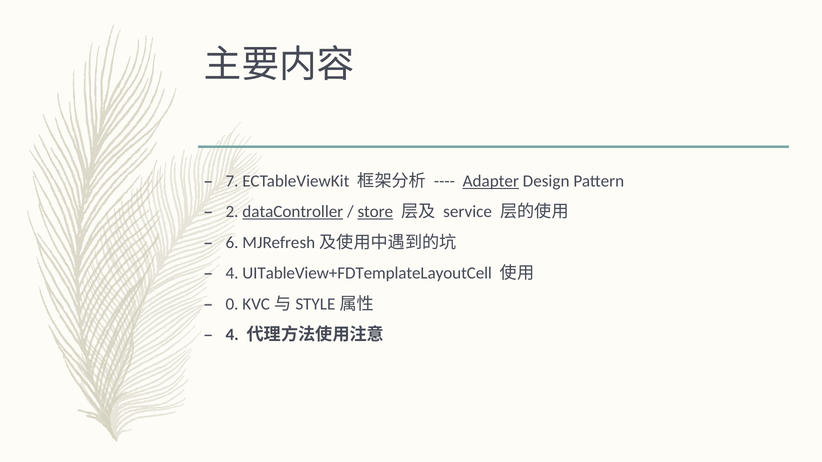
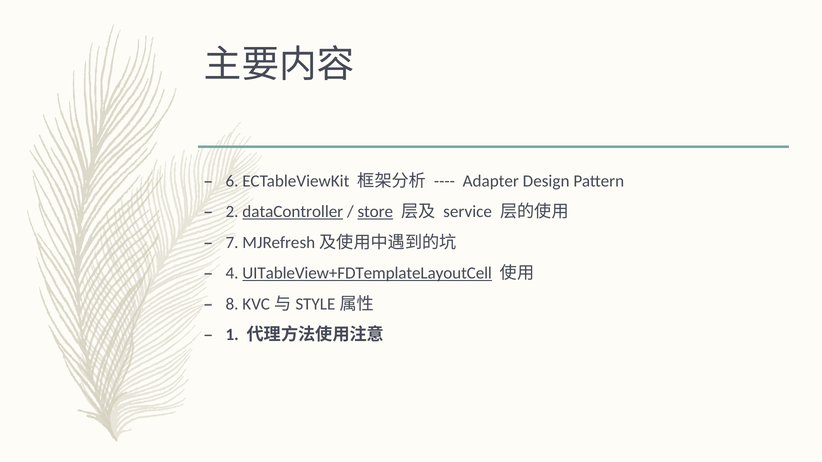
7: 7 -> 6 (232, 181)
Adapter underline: present -> none (491, 181)
6: 6 -> 7 (232, 243)
UITableView+FDTemplateLayoutCell underline: none -> present (367, 274)
0: 0 -> 8 (232, 304)
4: 4 -> 1 (232, 335)
